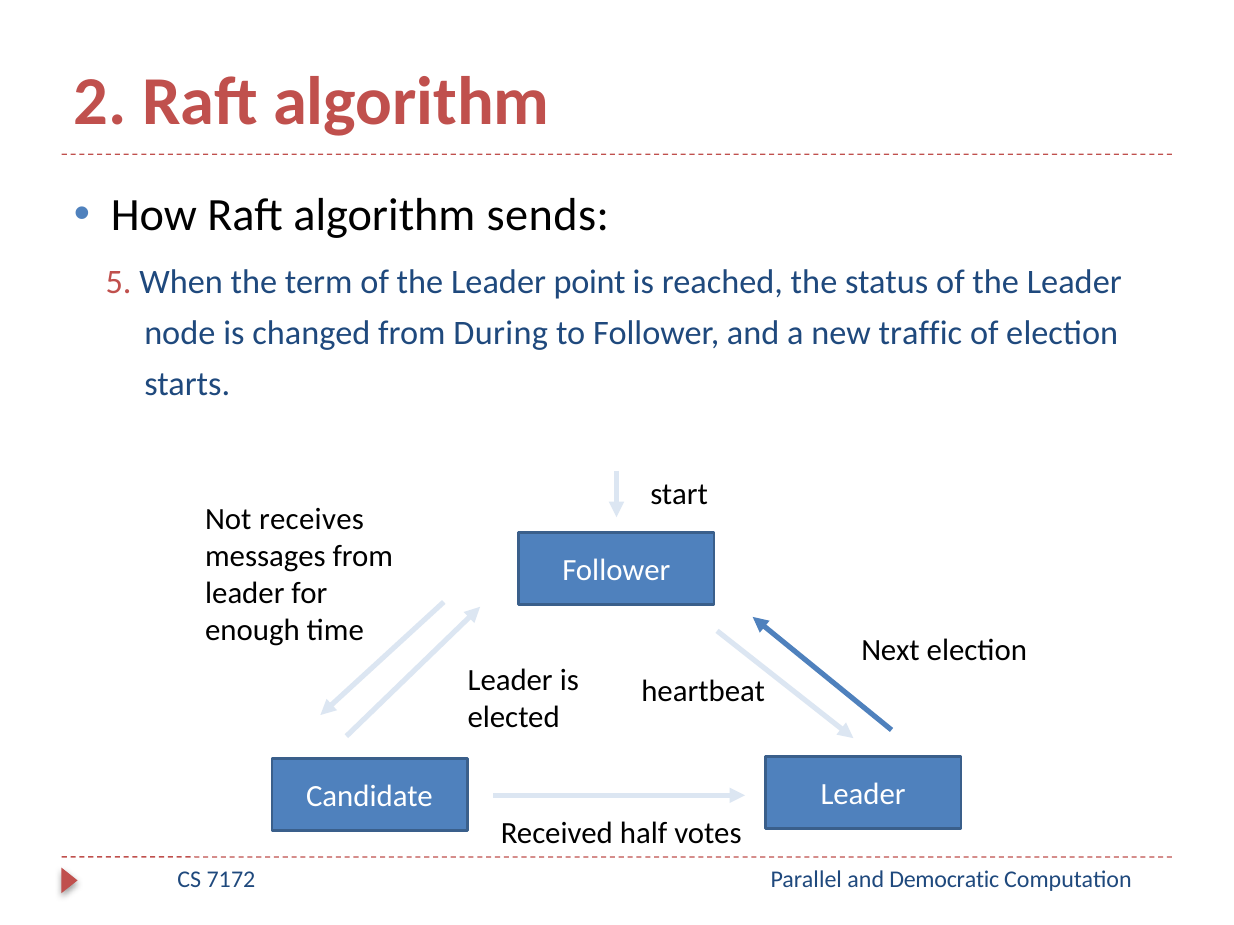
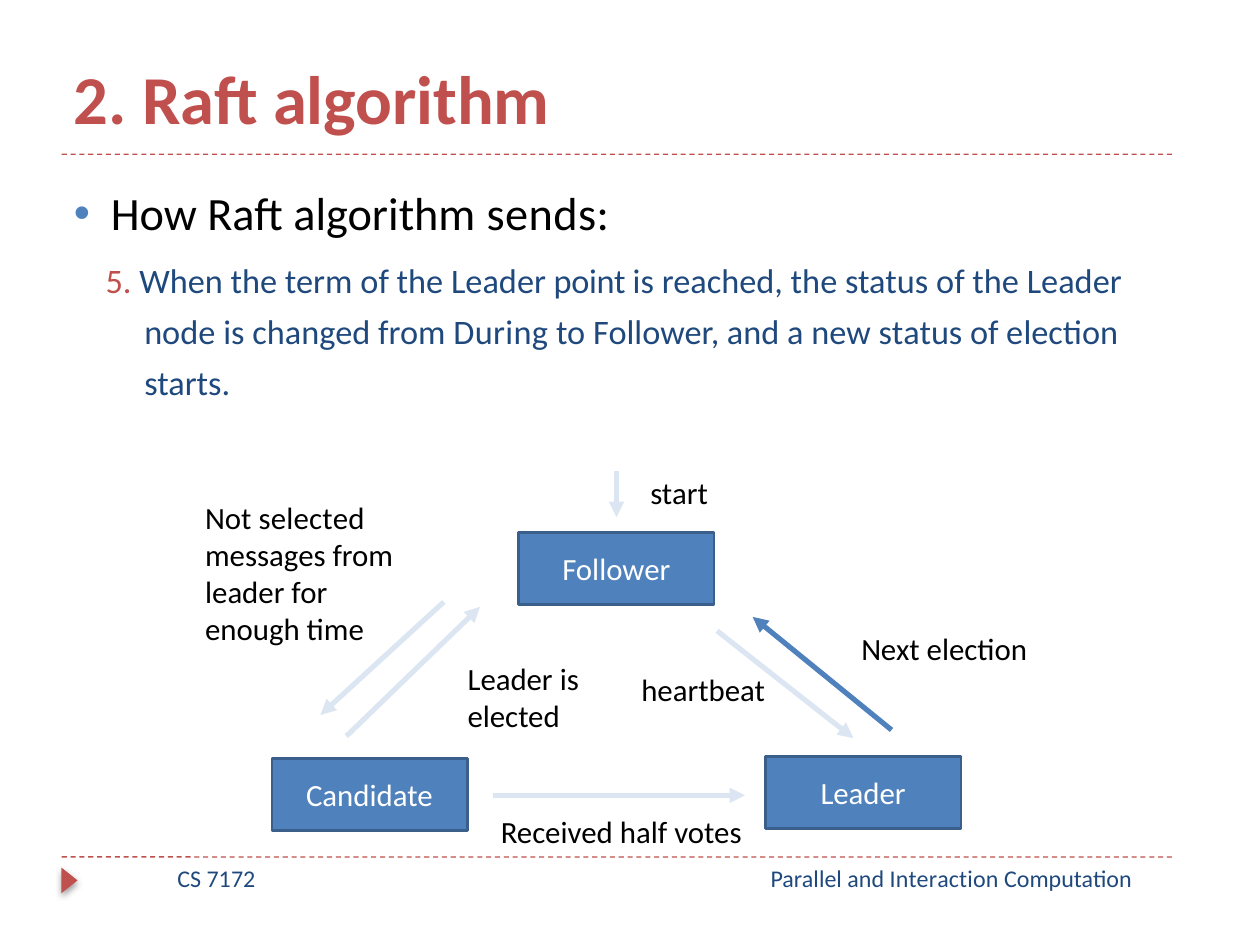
new traffic: traffic -> status (920, 333)
receives: receives -> selected (312, 520)
Democratic: Democratic -> Interaction (944, 880)
